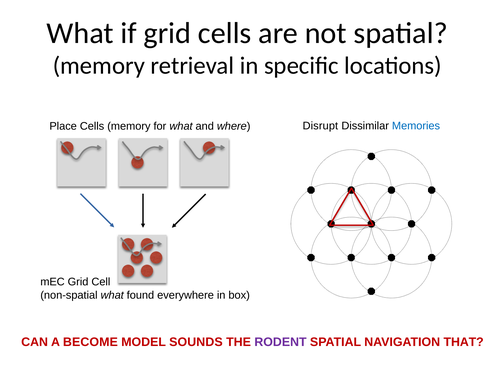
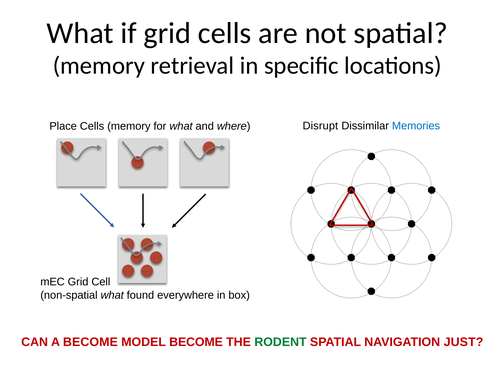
MODEL SOUNDS: SOUNDS -> BECOME (196, 342)
RODENT colour: purple -> green (280, 342)
THAT: THAT -> JUST (464, 342)
